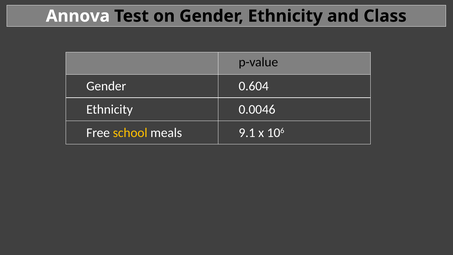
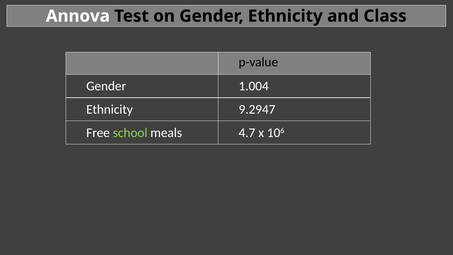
0.604: 0.604 -> 1.004 (254, 86)
0.0046: 0.0046 -> 9.2947 (257, 109)
school colour: yellow -> light green (130, 133)
9.1: 9.1 -> 4.7 (247, 133)
